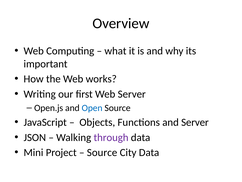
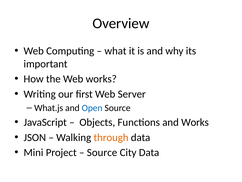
Open.js: Open.js -> What.js (49, 108)
and Server: Server -> Works (195, 122)
through colour: purple -> orange (111, 137)
